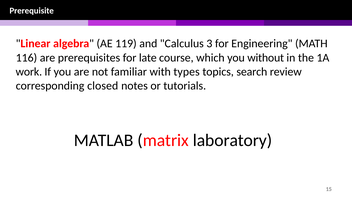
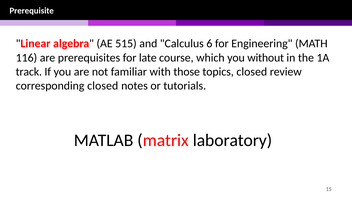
119: 119 -> 515 (126, 44)
3: 3 -> 6 (209, 44)
work: work -> track (29, 72)
types: types -> those (187, 72)
topics search: search -> closed (252, 72)
